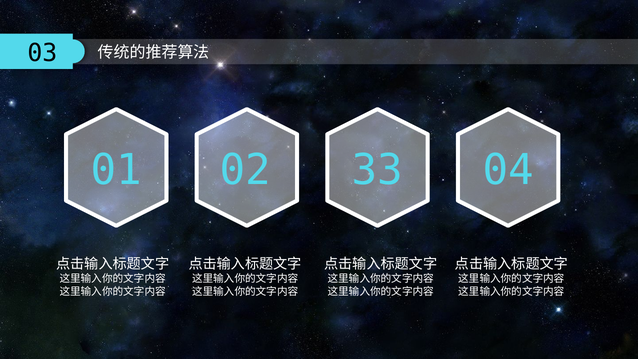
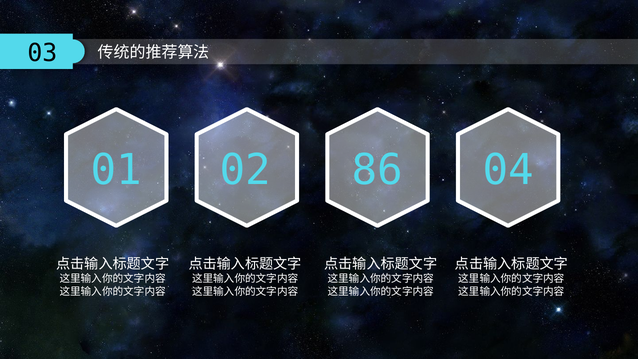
33: 33 -> 86 (377, 170)
